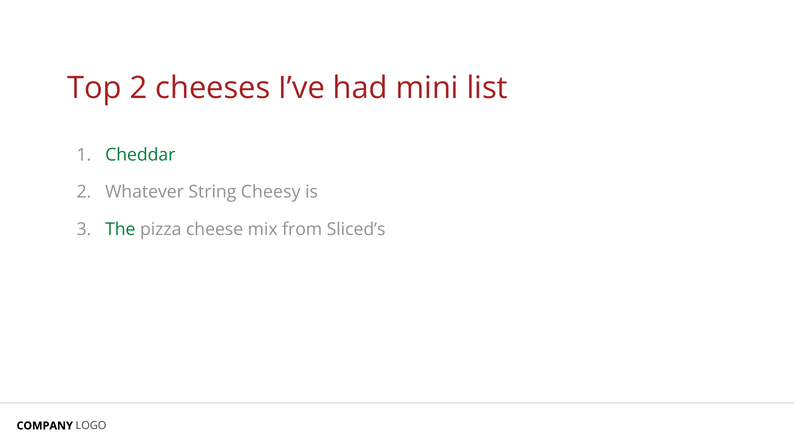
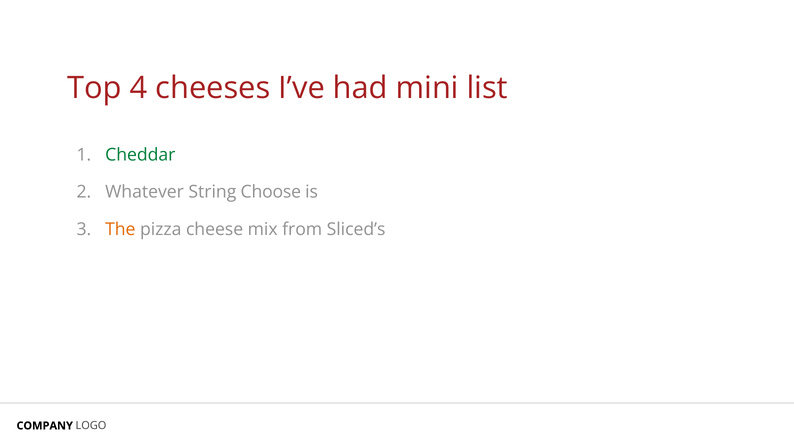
Top 2: 2 -> 4 (139, 88)
Cheesy: Cheesy -> Choose (271, 192)
The colour: green -> orange (120, 229)
